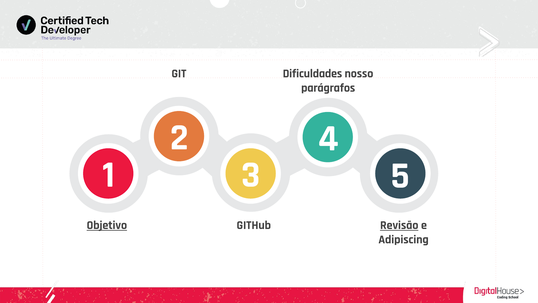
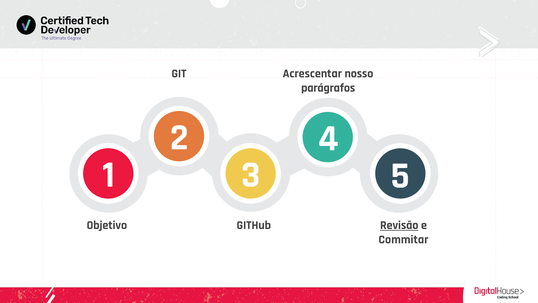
Dificuldades: Dificuldades -> Acrescentar (312, 74)
Objetivo underline: present -> none (107, 225)
Adipiscing: Adipiscing -> Commitar (403, 239)
